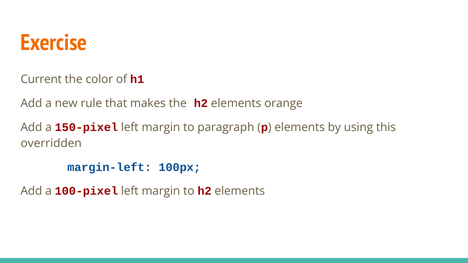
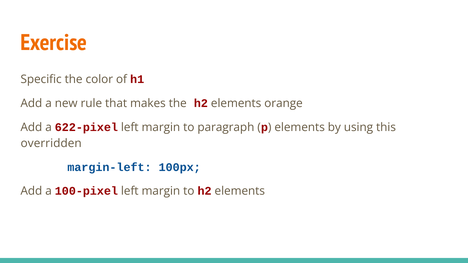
Current: Current -> Specific (41, 79)
150-pixel: 150-pixel -> 622-pixel (86, 127)
